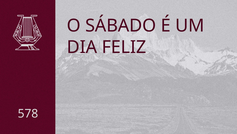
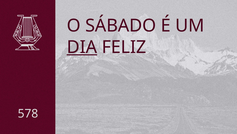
DIA underline: none -> present (82, 47)
